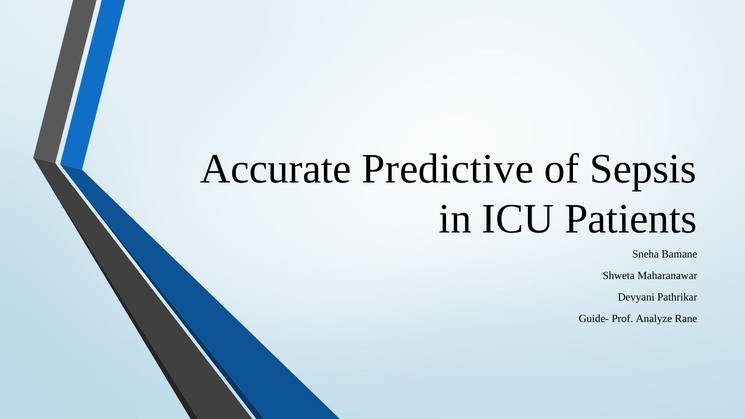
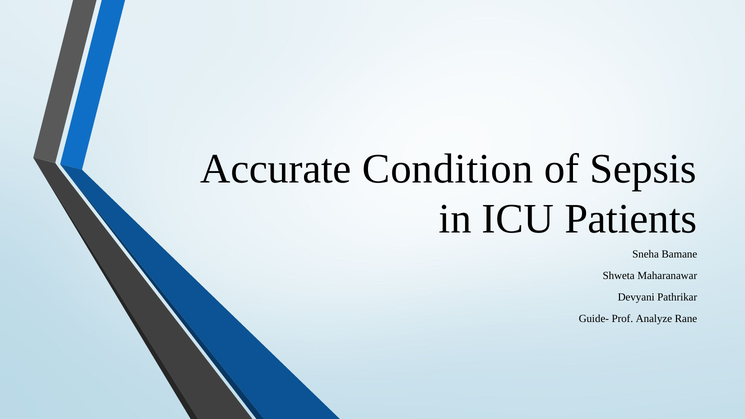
Predictive: Predictive -> Condition (448, 169)
